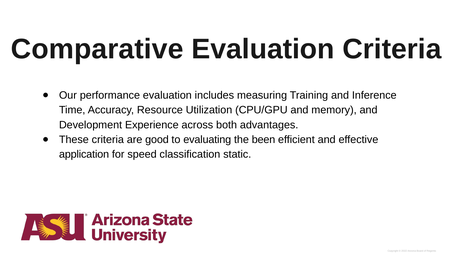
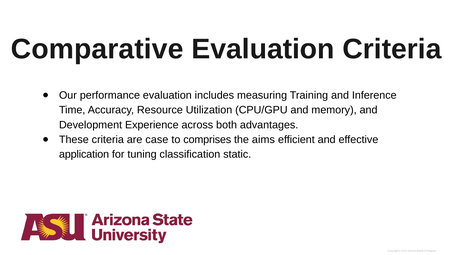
good: good -> case (157, 139)
evaluating: evaluating -> comprises (207, 139)
been: been -> aims (263, 139)
speed: speed -> tuning (142, 154)
